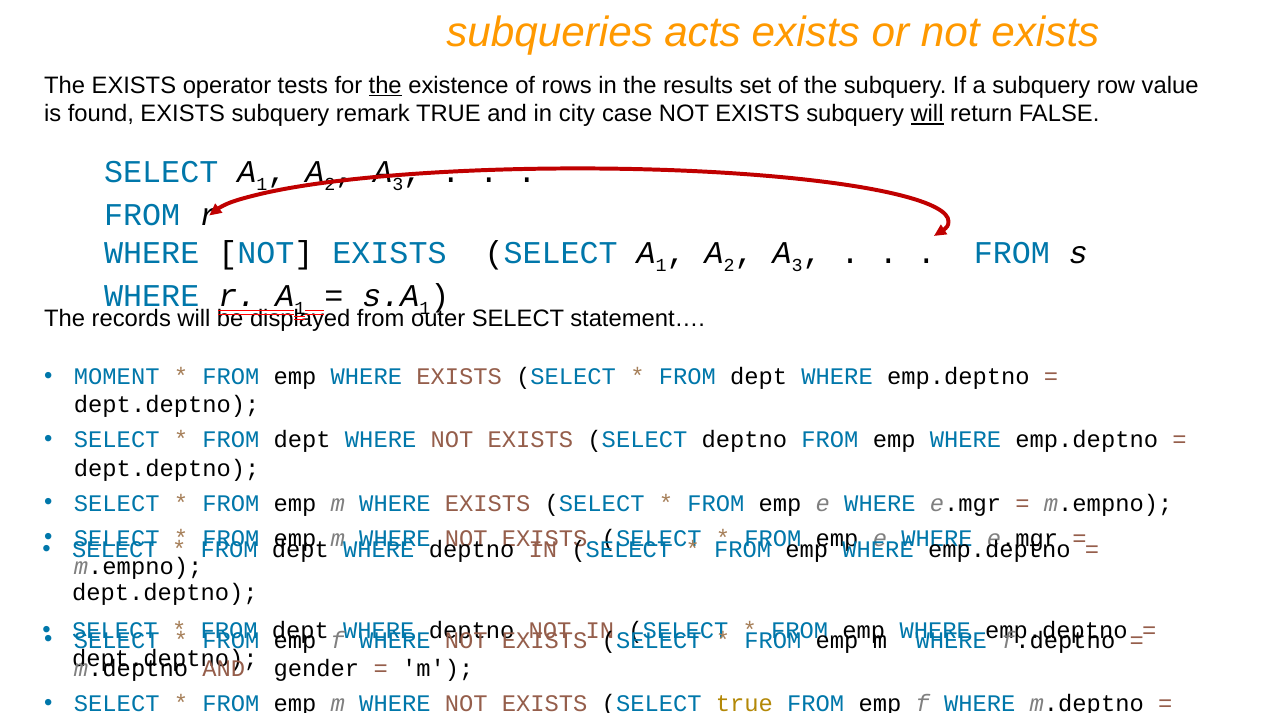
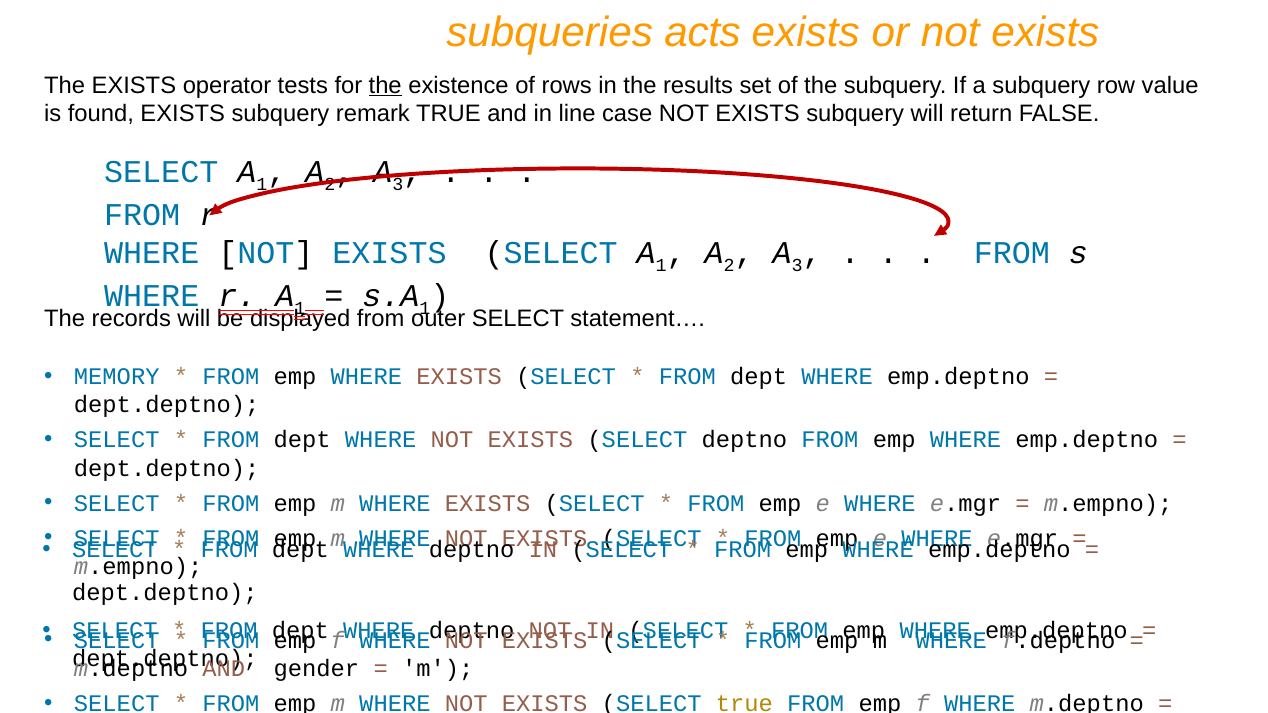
city: city -> line (577, 114)
will underline: present -> none (927, 114)
MOMENT: MOMENT -> MEMORY (117, 377)
